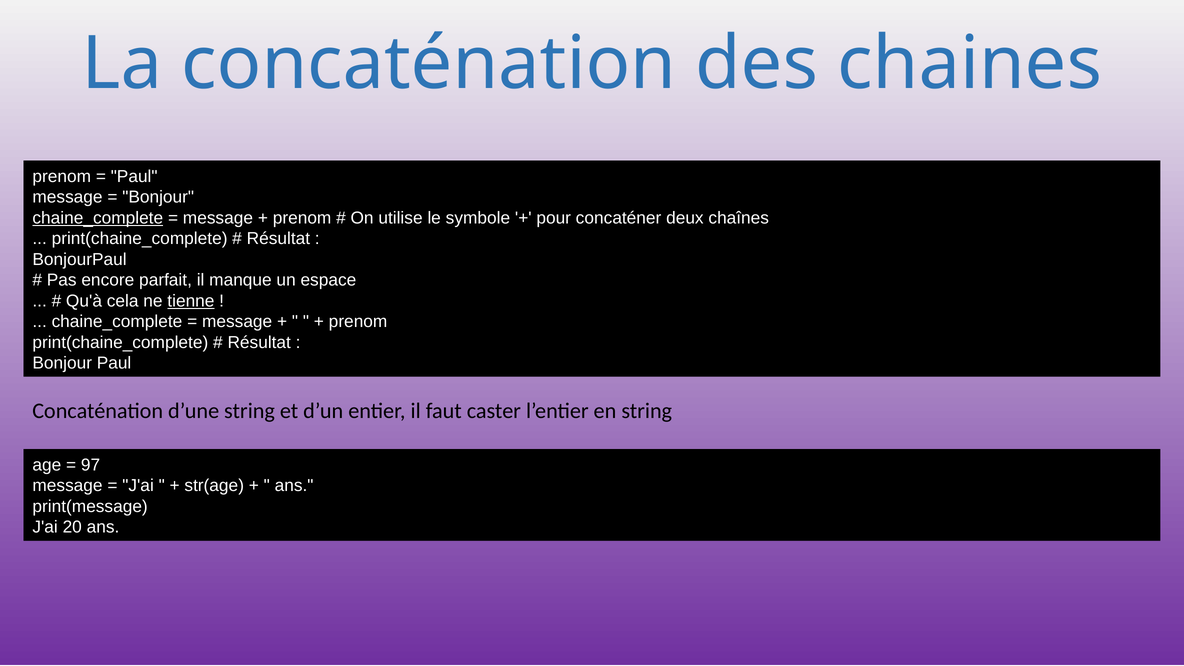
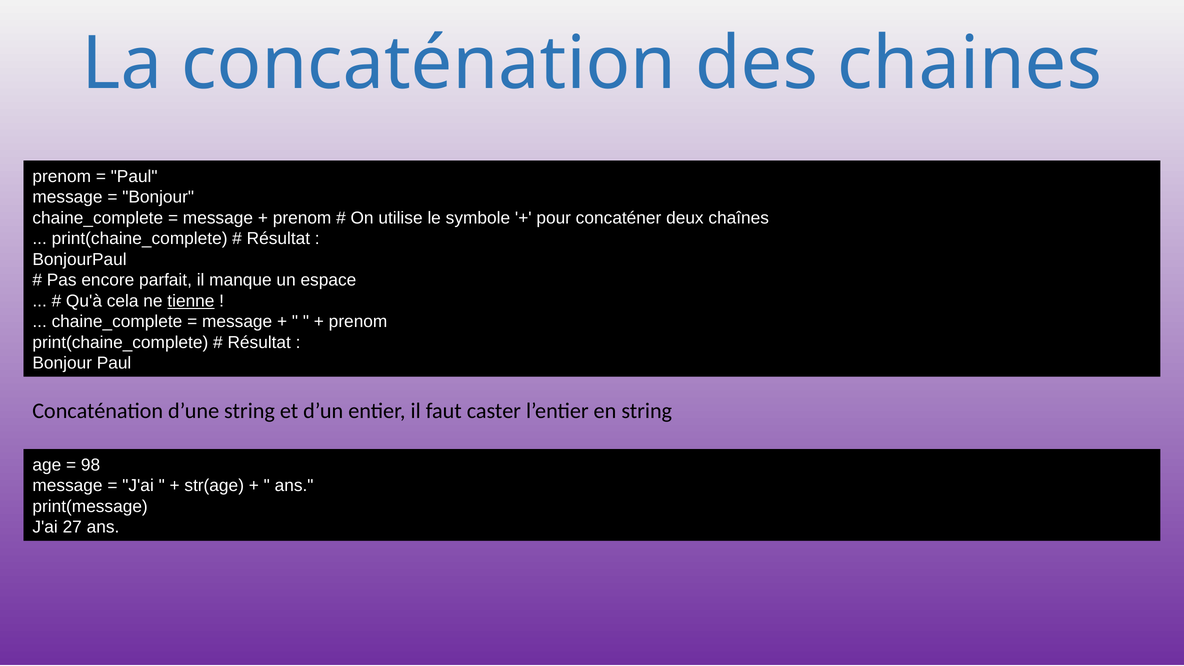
chaine_complete underline: present -> none (98, 218)
97: 97 -> 98 (91, 465)
20: 20 -> 27 (72, 527)
